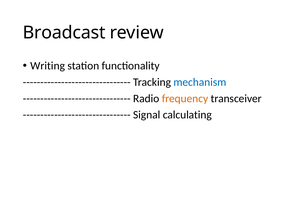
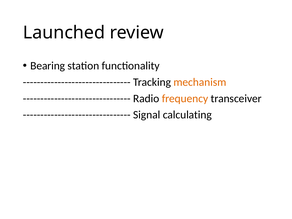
Broadcast: Broadcast -> Launched (64, 33)
Writing: Writing -> Bearing (48, 66)
mechanism colour: blue -> orange (200, 82)
